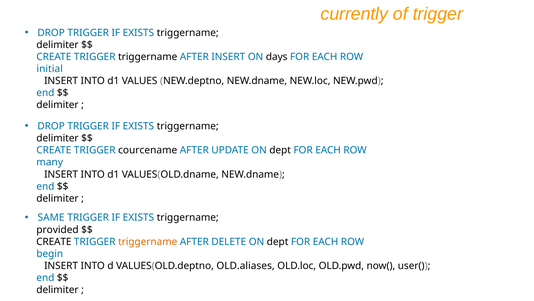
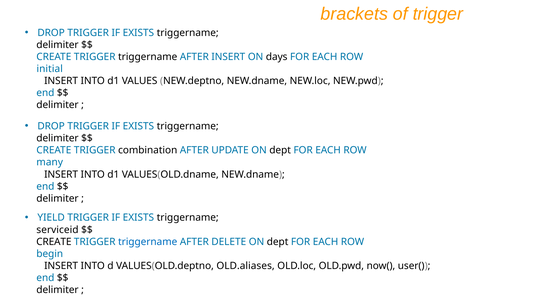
currently: currently -> brackets (354, 14)
courcename: courcename -> combination (148, 150)
SAME: SAME -> YIELD (51, 217)
provided: provided -> serviceid (57, 229)
triggername colour: orange -> blue (148, 241)
